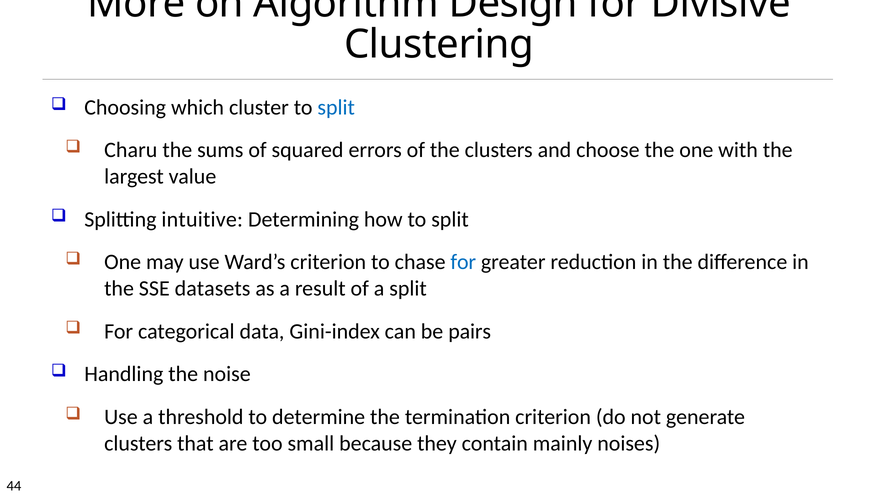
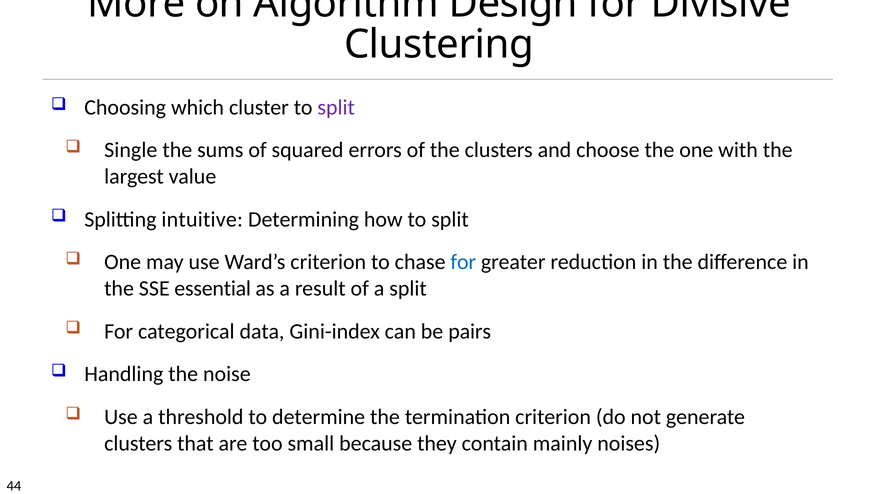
split colour: blue -> purple (336, 107)
Charu: Charu -> Single (131, 150)
datasets: datasets -> essential (213, 288)
